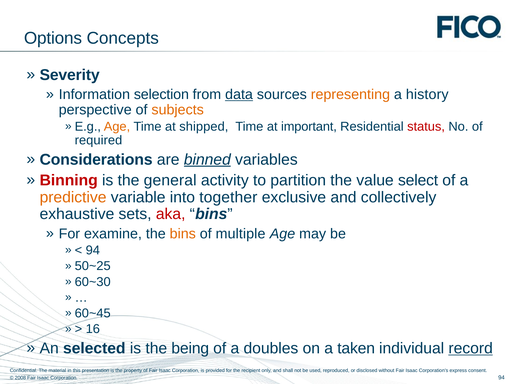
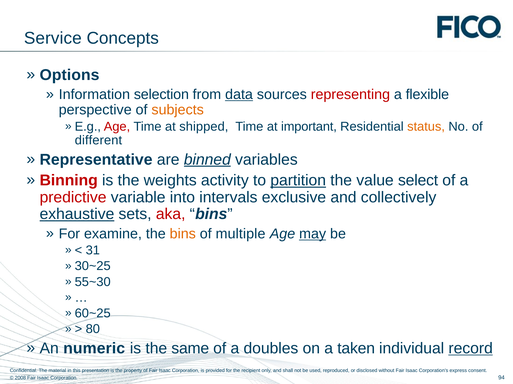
Options: Options -> Service (53, 38)
Severity: Severity -> Options (70, 75)
representing colour: orange -> red (350, 95)
history: history -> flexible (427, 95)
Age colour: orange -> red (117, 127)
status colour: red -> orange (426, 127)
required: required -> different (98, 141)
Considerations: Considerations -> Representative (96, 160)
general: general -> weights (170, 181)
partition underline: none -> present (298, 181)
predictive colour: orange -> red (73, 198)
together: together -> intervals (228, 198)
exhaustive underline: none -> present (77, 215)
may underline: none -> present (313, 234)
94: 94 -> 31 (93, 251)
50~25: 50~25 -> 30~25 (93, 267)
60~30: 60~30 -> 55~30 (93, 282)
60~45: 60~45 -> 60~25 (93, 314)
16: 16 -> 80 (93, 330)
selected: selected -> numeric (94, 349)
being: being -> same (190, 349)
